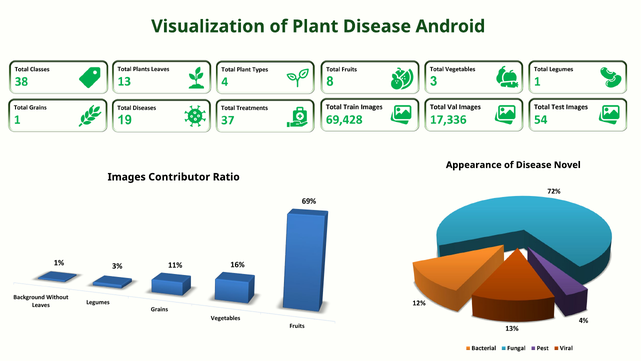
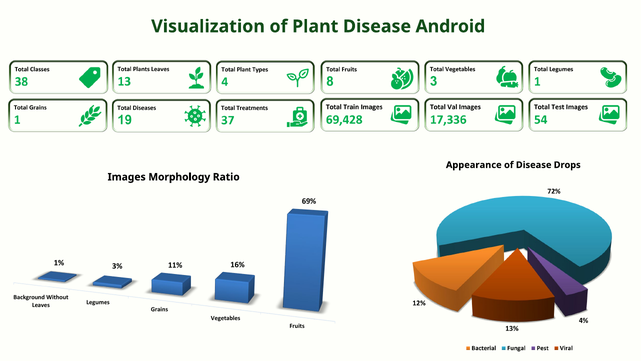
Novel: Novel -> Drops (567, 165)
Contributor: Contributor -> Morphology (179, 177)
